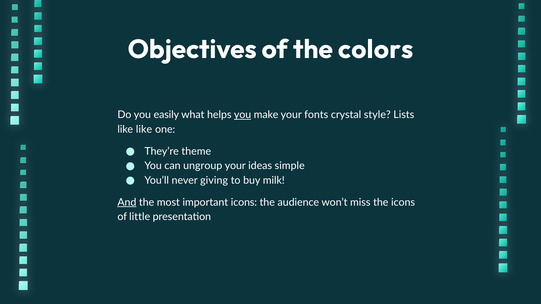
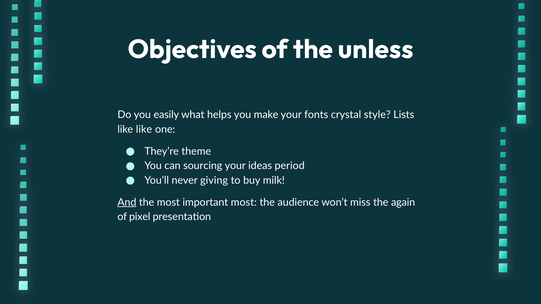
colors: colors -> unless (376, 49)
you underline: present -> none (243, 115)
ungroup: ungroup -> sourcing (203, 166)
simple: simple -> period (290, 166)
important icons: icons -> most (244, 202)
the icons: icons -> again (403, 202)
little: little -> pixel (140, 217)
